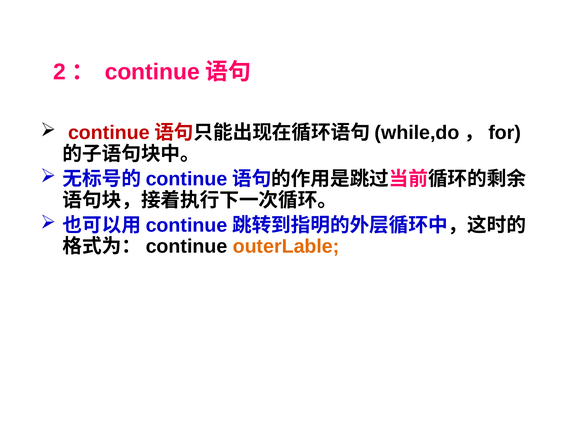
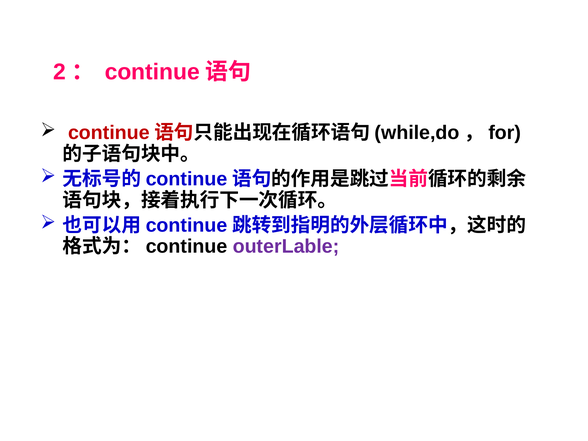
outerLable colour: orange -> purple (286, 246)
